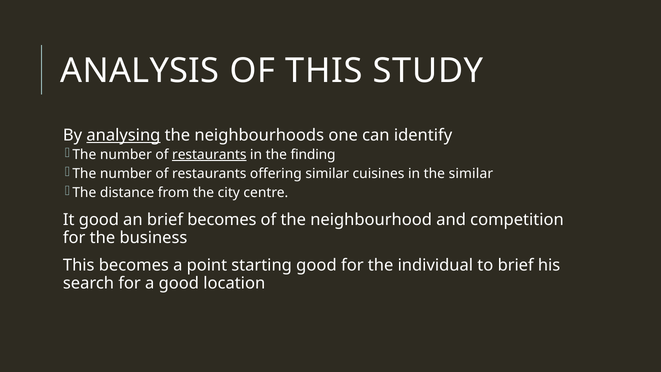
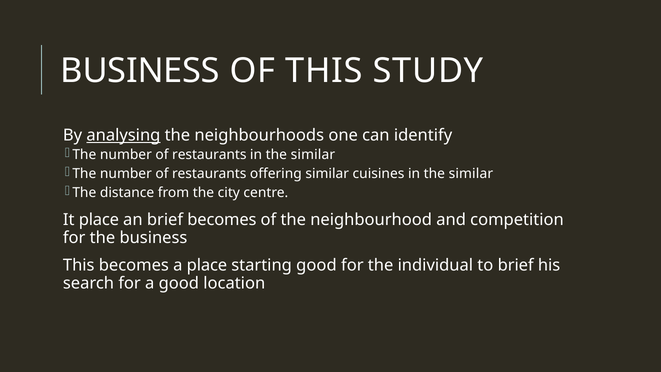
ANALYSIS: ANALYSIS -> BUSINESS (140, 71)
restaurants underline: present -> none (209, 154)
finding: finding -> similar (313, 154)
It good: good -> place (99, 220)
a point: point -> place (207, 265)
